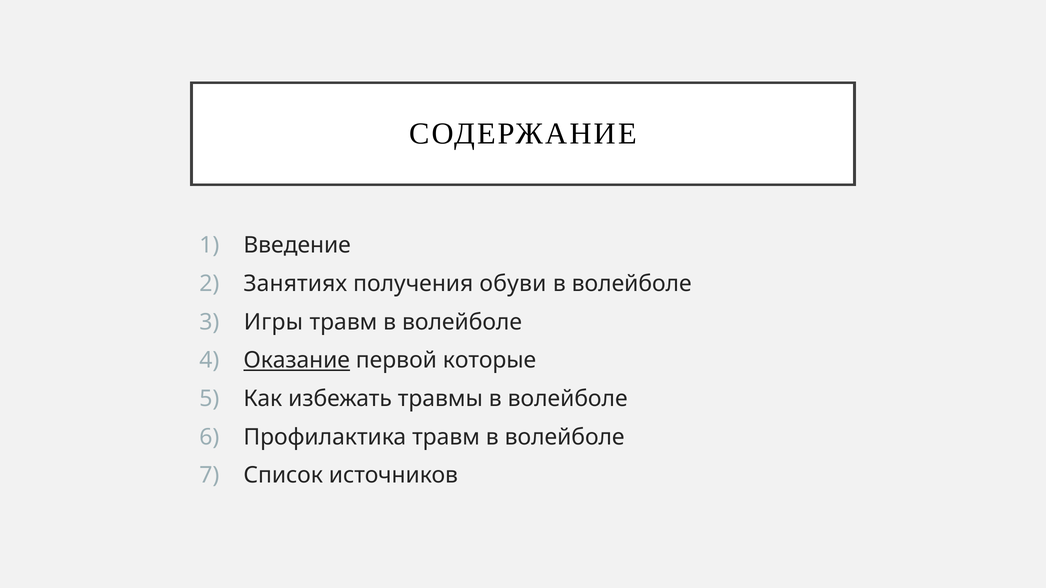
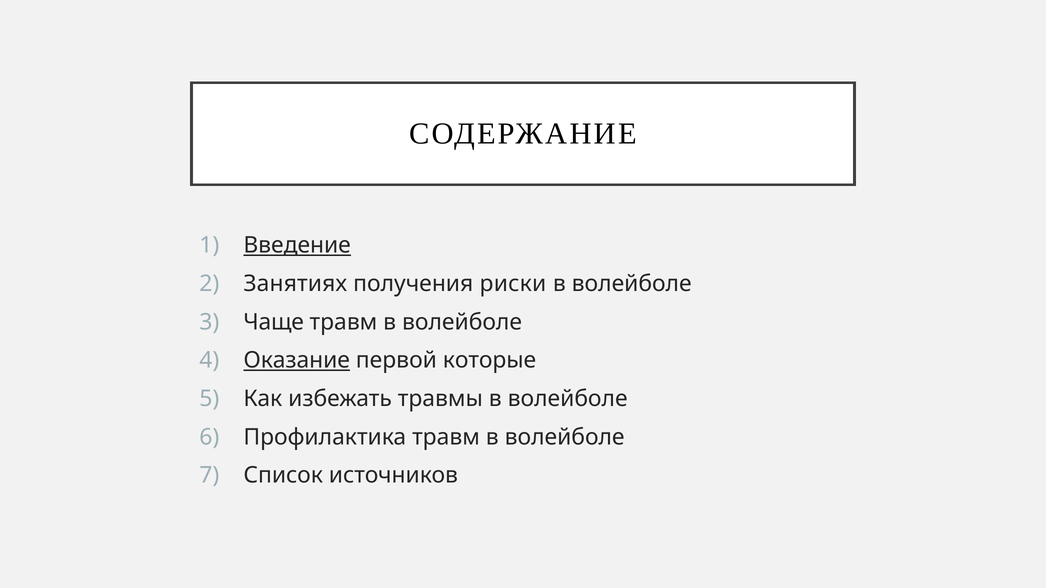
Введение underline: none -> present (297, 246)
обуви: обуви -> риски (513, 284)
Игры: Игры -> Чаще (274, 322)
